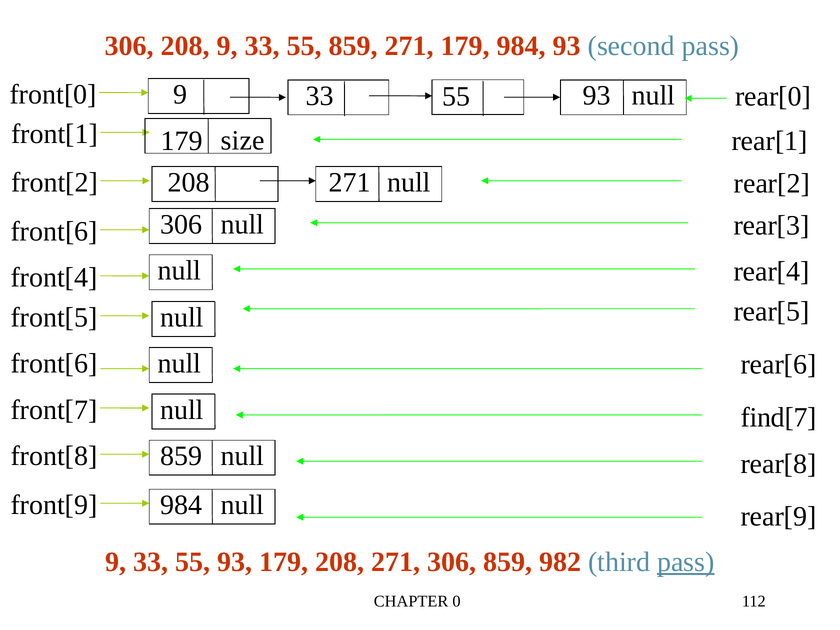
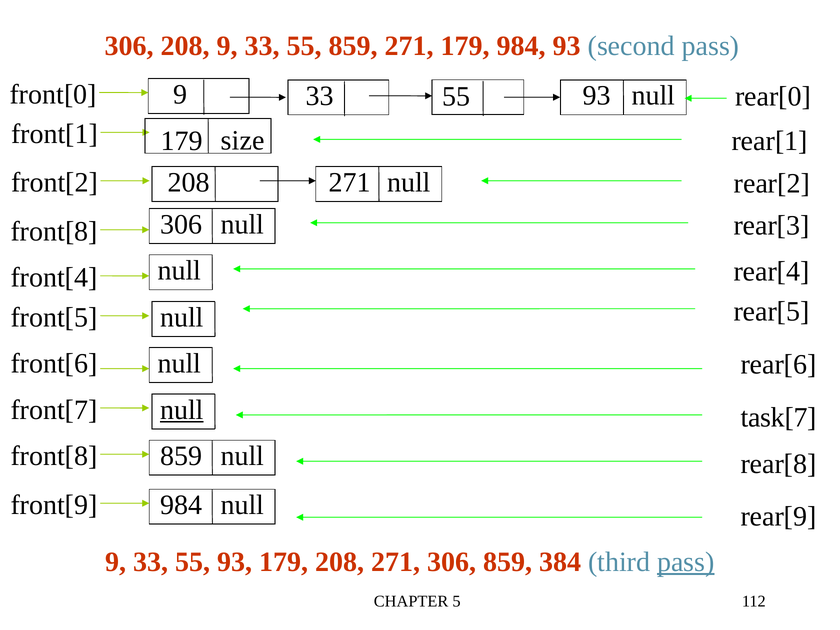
front[6: front[6 -> front[8 (54, 232)
null underline: none -> present (182, 410)
find[7: find[7 -> task[7 (779, 418)
982: 982 -> 384 (560, 562)
0: 0 -> 5 (457, 602)
